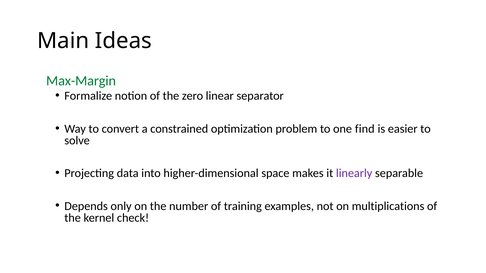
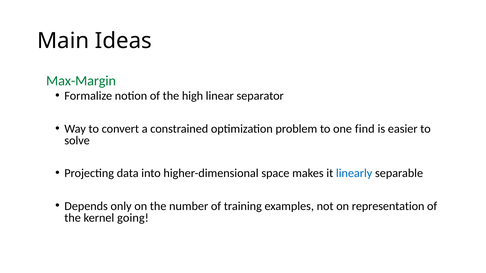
zero: zero -> high (193, 96)
linearly colour: purple -> blue (354, 173)
multiplications: multiplications -> representation (388, 206)
check: check -> going (133, 218)
